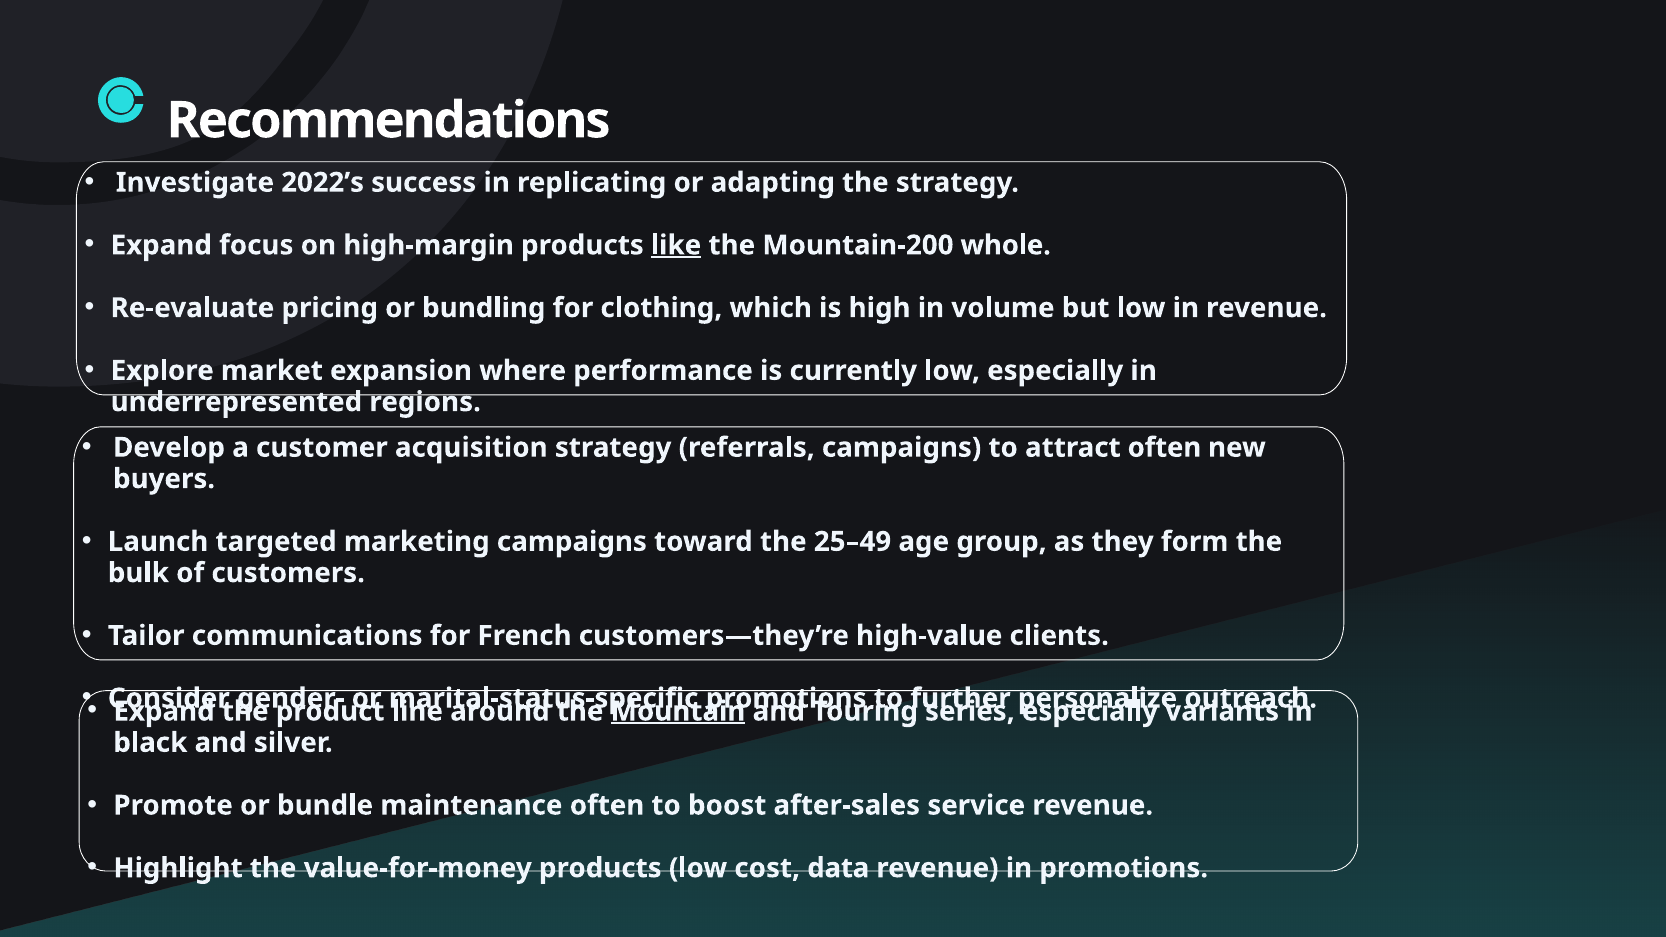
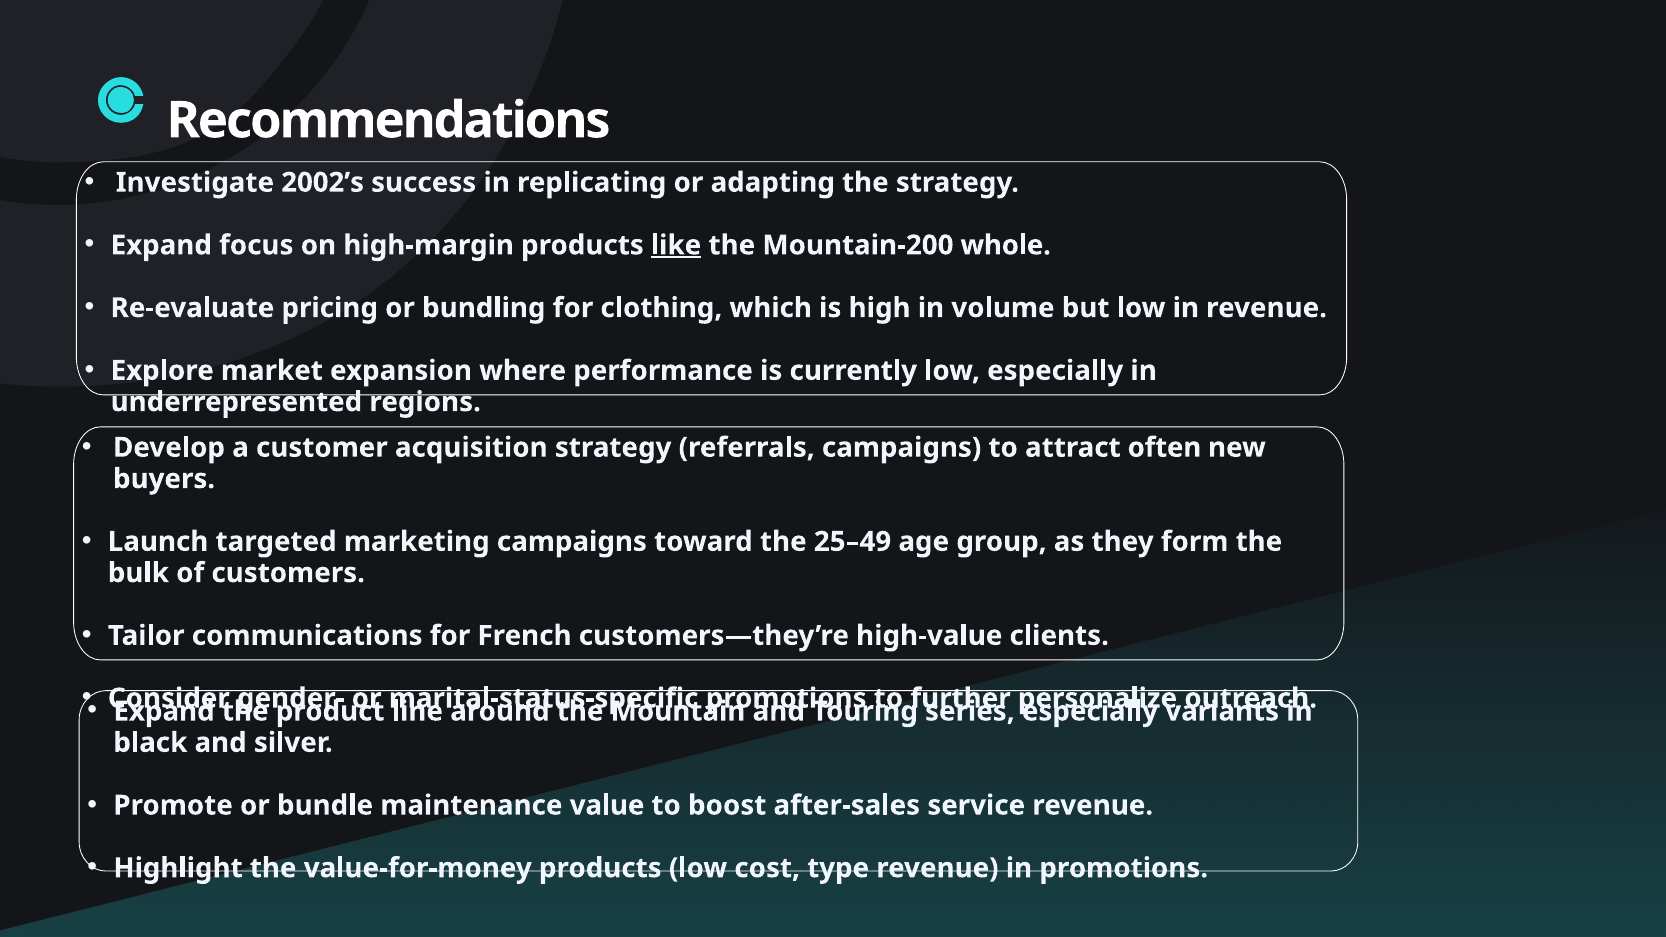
2022’s: 2022’s -> 2002’s (323, 183)
Mountain underline: present -> none (678, 711)
maintenance often: often -> value (607, 806)
data: data -> type (838, 868)
